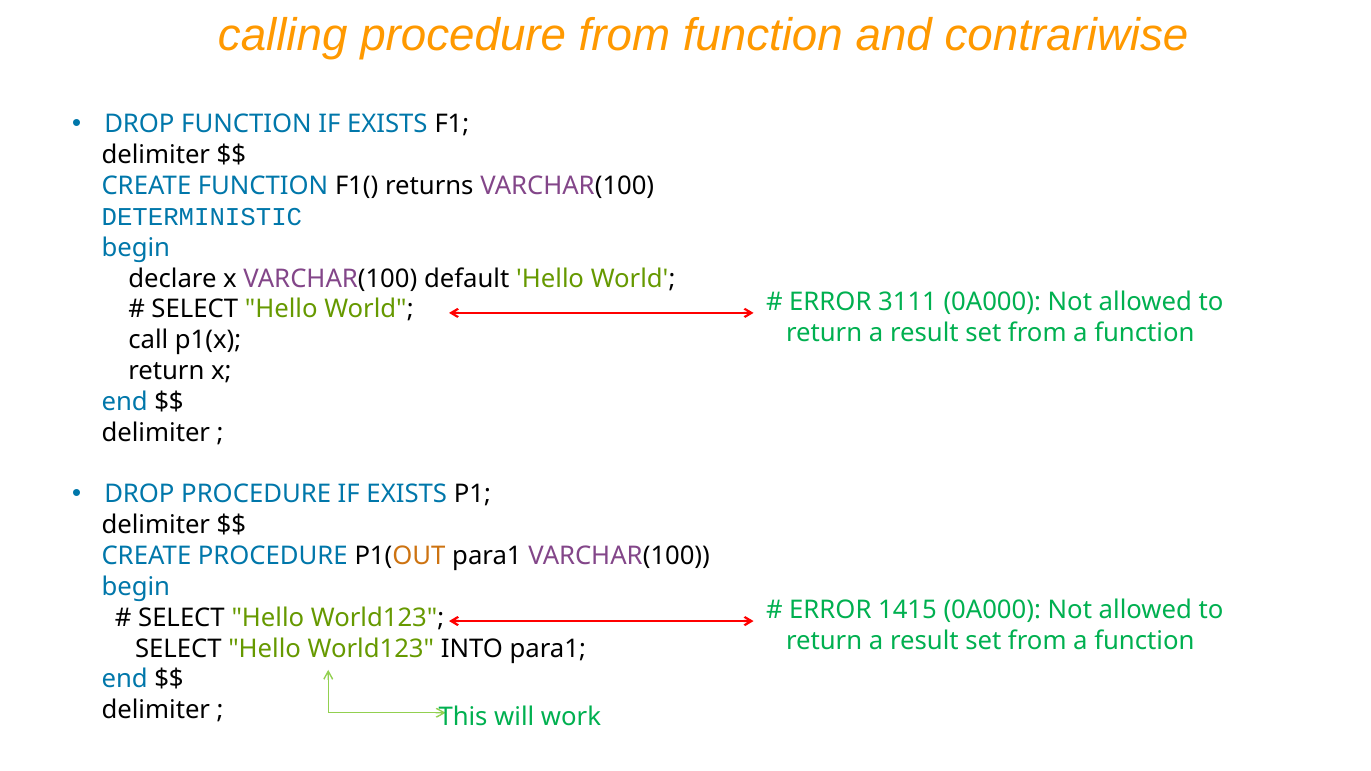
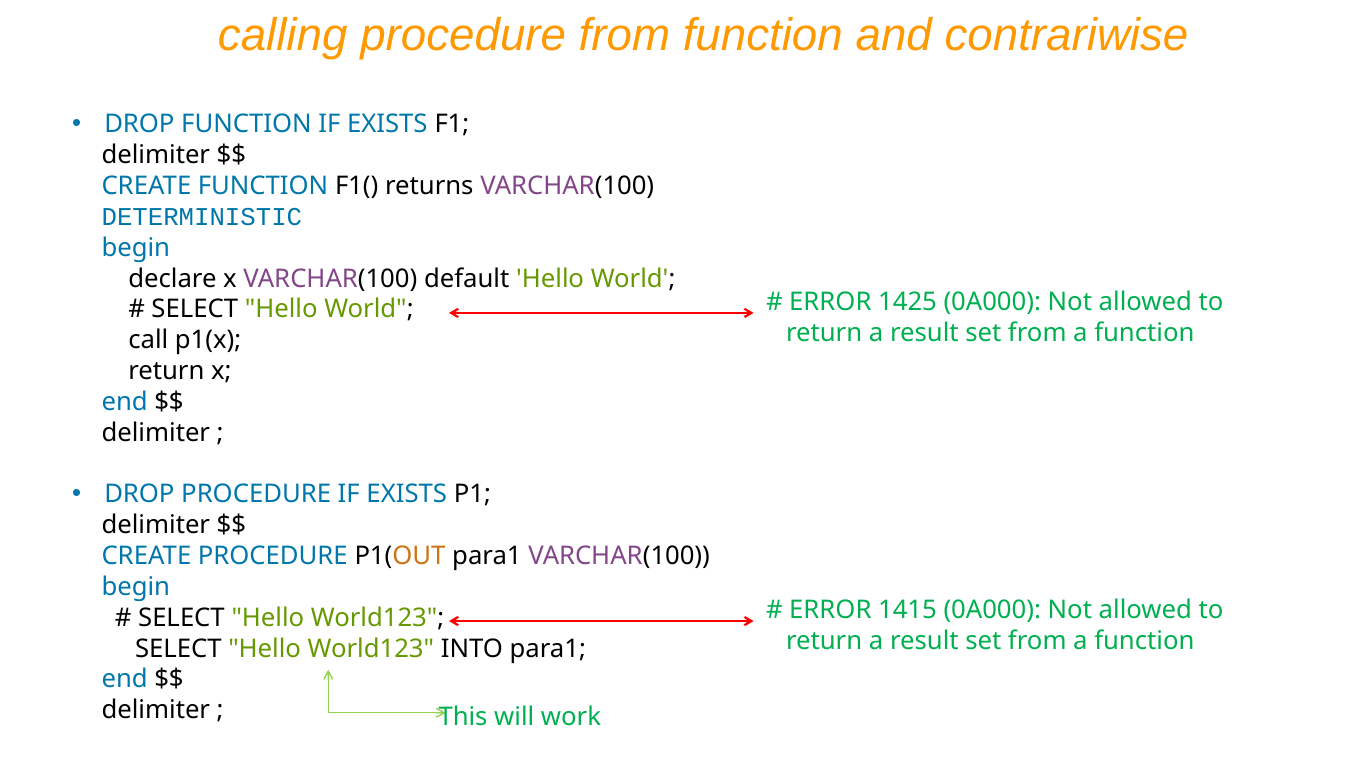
3111: 3111 -> 1425 (908, 302)
